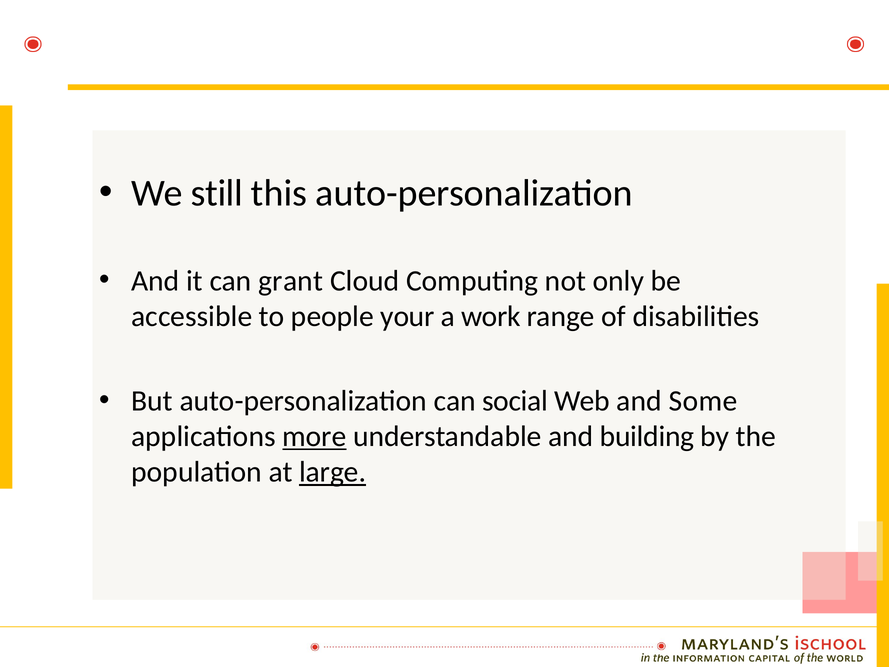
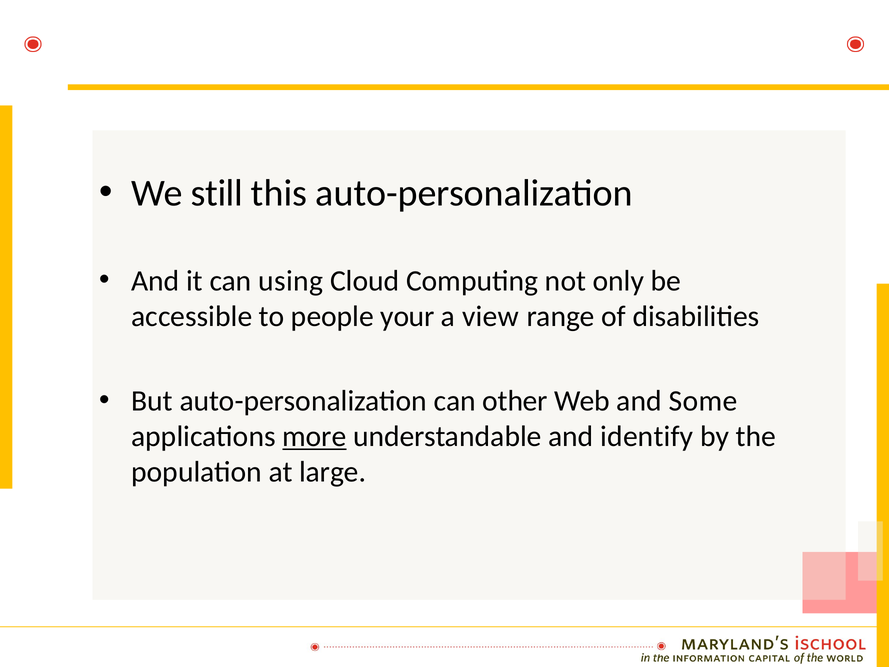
grant: grant -> using (291, 281)
work: work -> view (491, 316)
social: social -> other (515, 401)
building: building -> identify (647, 436)
large underline: present -> none (333, 472)
